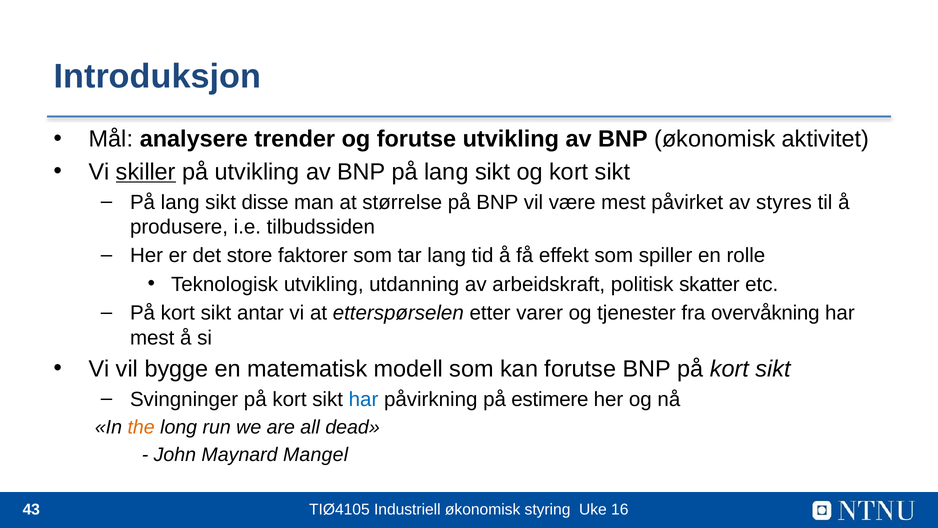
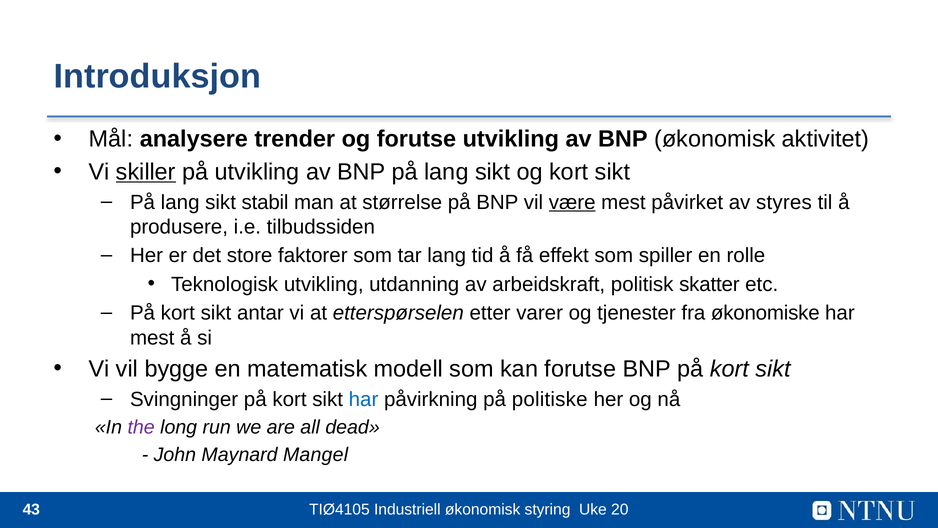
disse: disse -> stabil (265, 202)
være underline: none -> present (572, 202)
overvåkning: overvåkning -> økonomiske (765, 313)
estimere: estimere -> politiske (550, 399)
the colour: orange -> purple (141, 427)
16: 16 -> 20 (620, 509)
